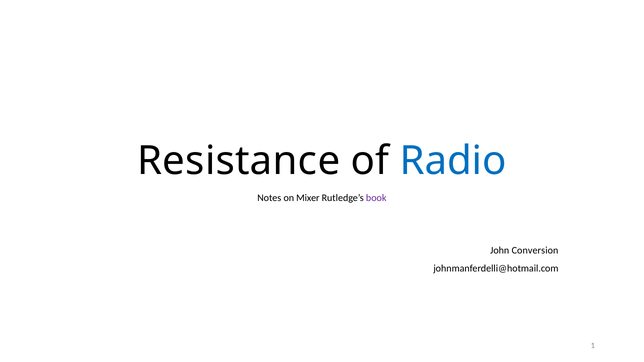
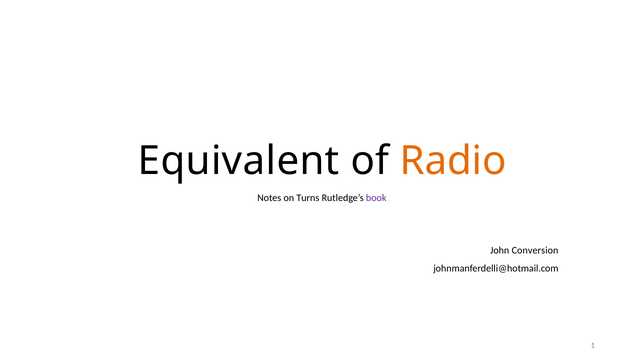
Resistance: Resistance -> Equivalent (239, 161)
Radio colour: blue -> orange (453, 161)
Mixer: Mixer -> Turns (308, 198)
